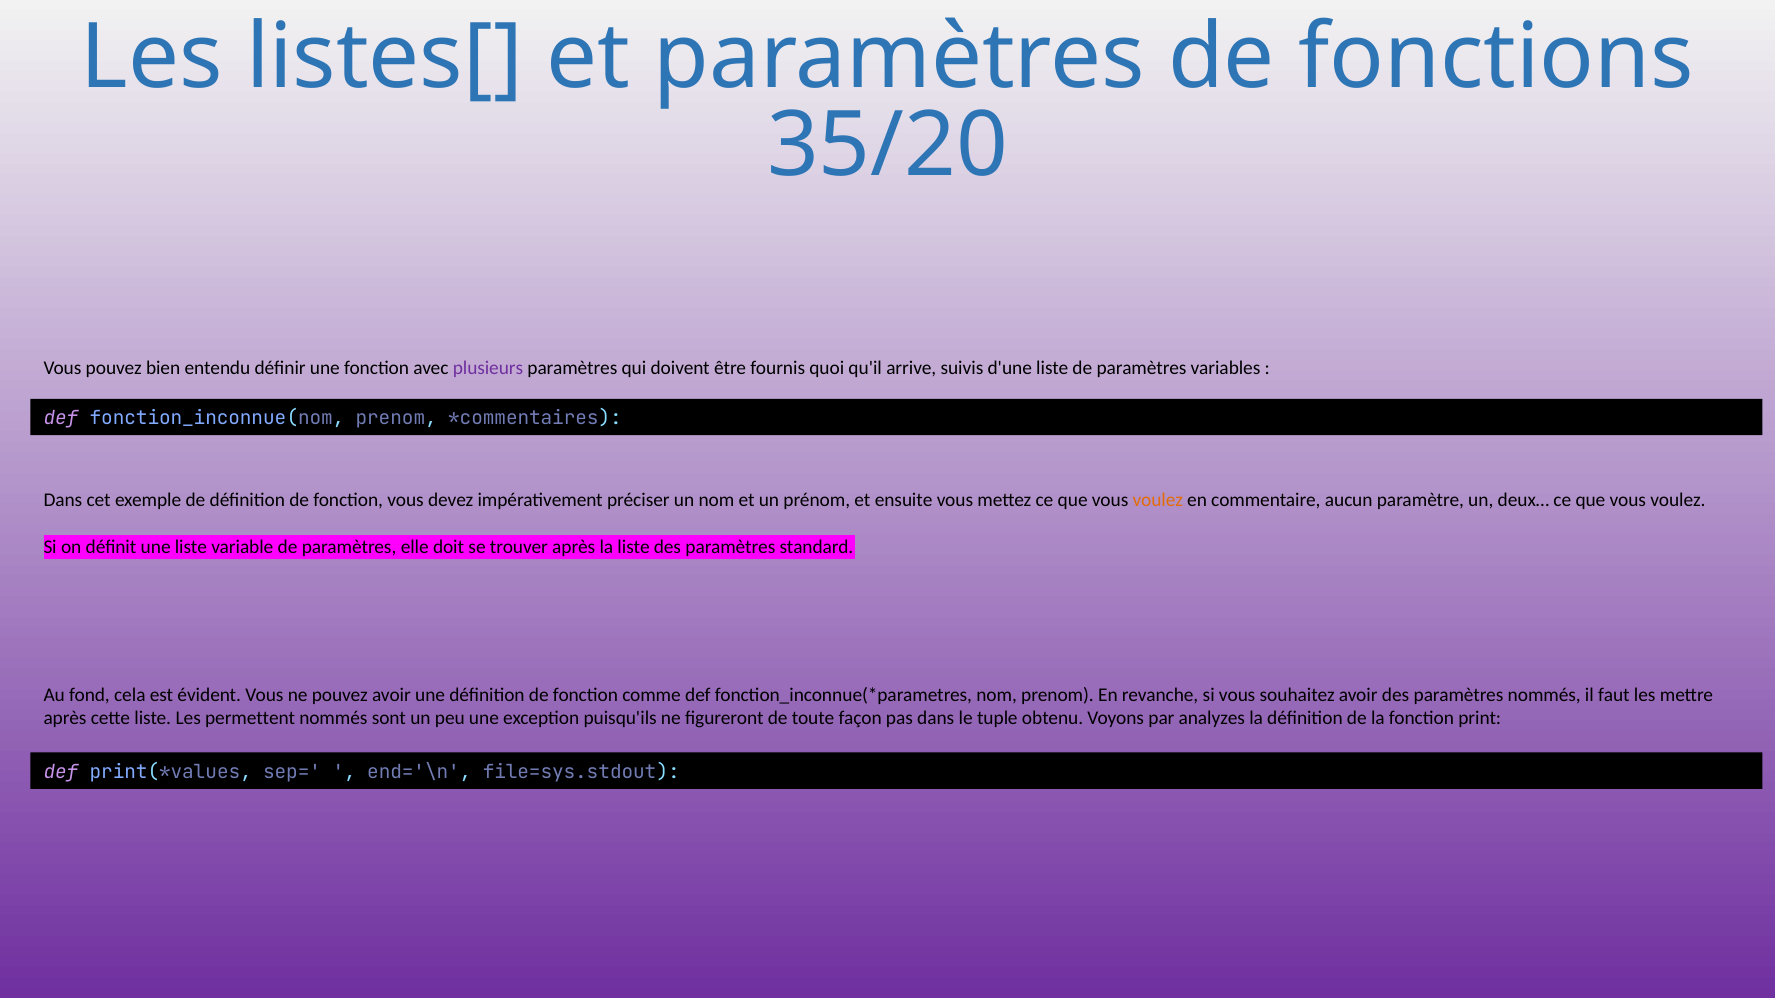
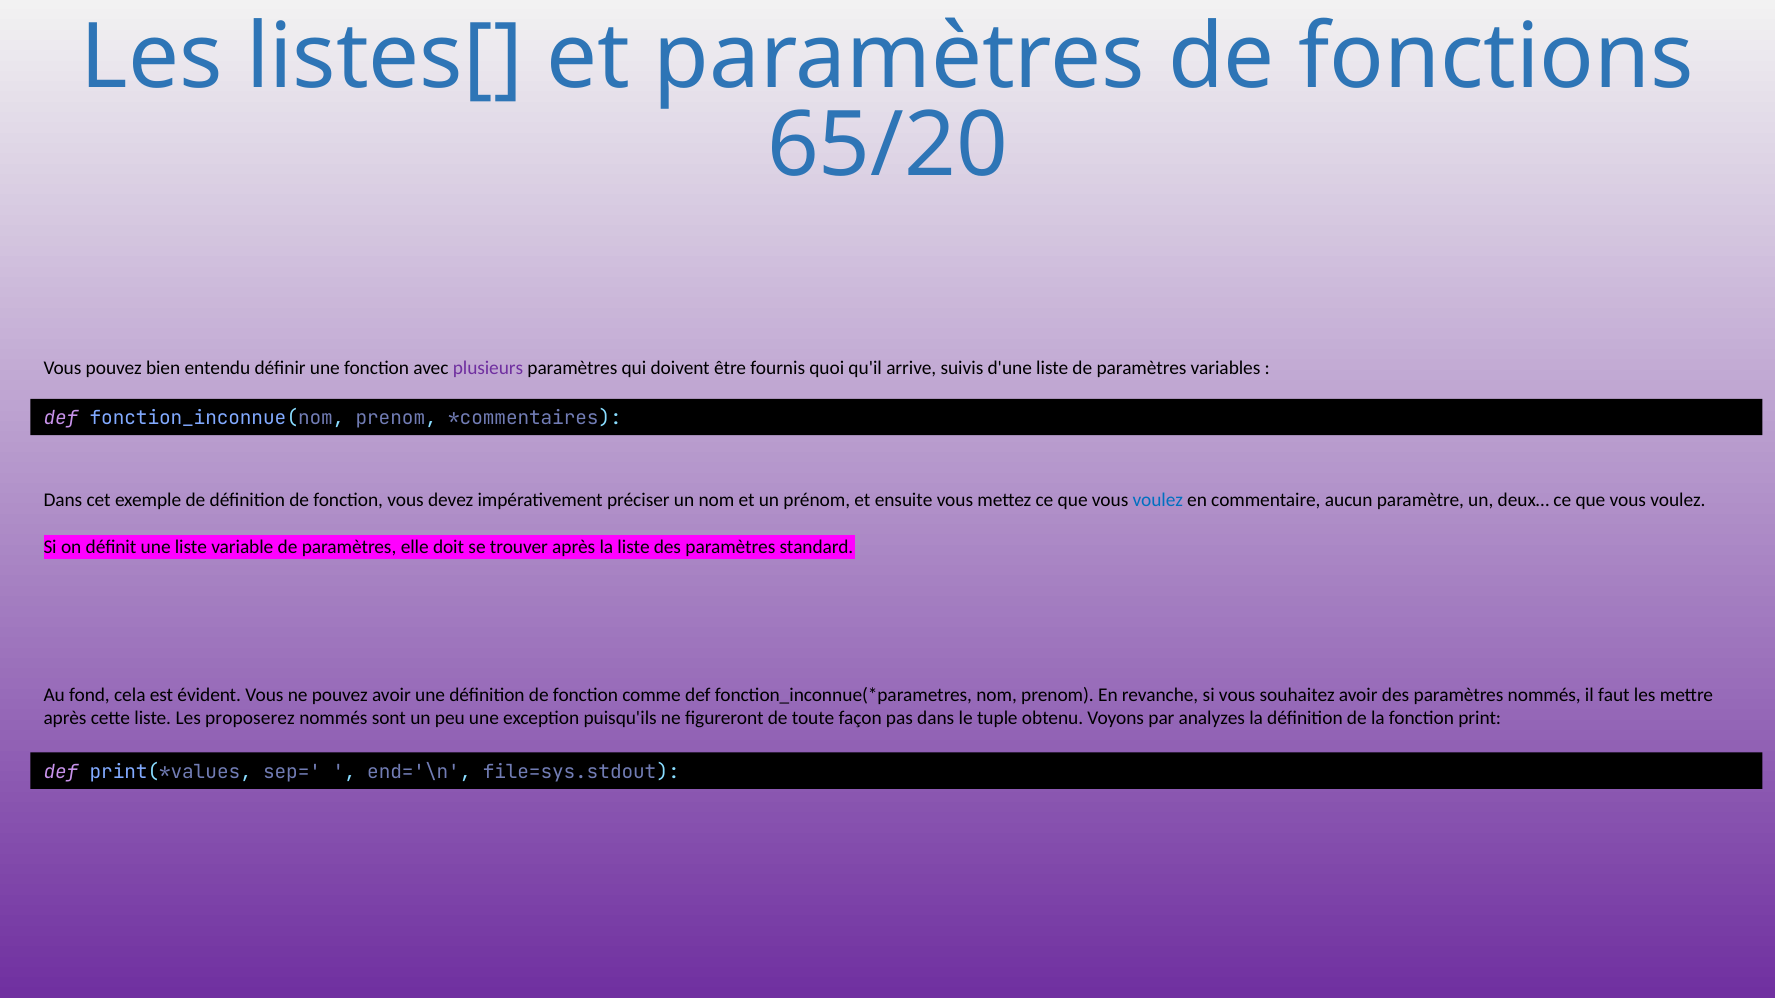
35/20: 35/20 -> 65/20 (888, 146)
voulez colour: orange -> blue (1158, 500)
permettent: permettent -> proposerez (250, 718)
